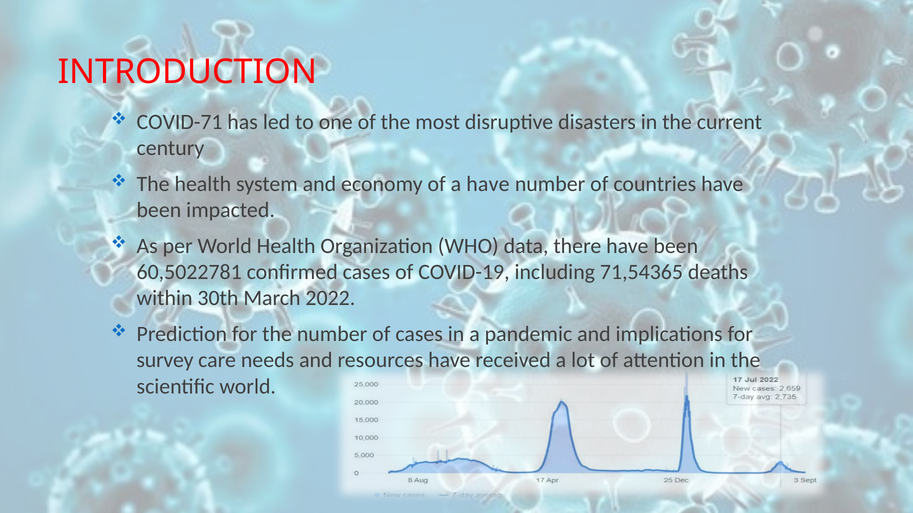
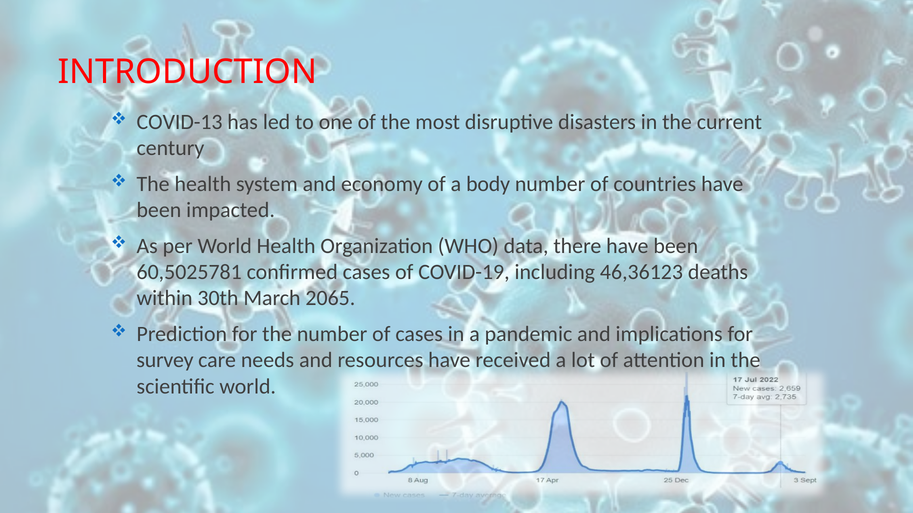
COVID-71: COVID-71 -> COVID-13 (180, 122)
a have: have -> body (488, 184)
60,5022781: 60,5022781 -> 60,5025781 (189, 272)
71,54365: 71,54365 -> 46,36123 (641, 272)
2022: 2022 -> 2065 (330, 299)
